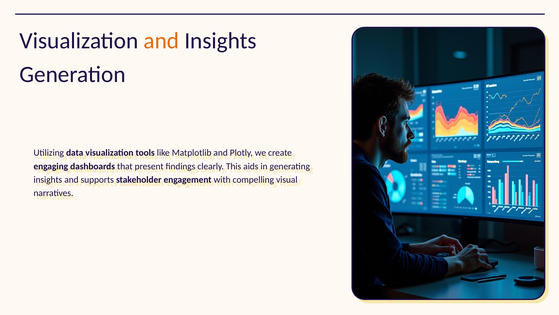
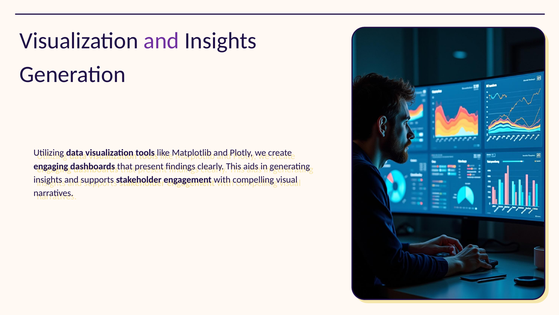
and colour: orange -> purple (161, 41)
